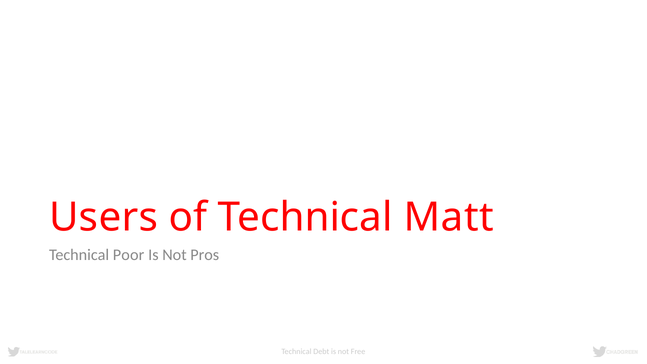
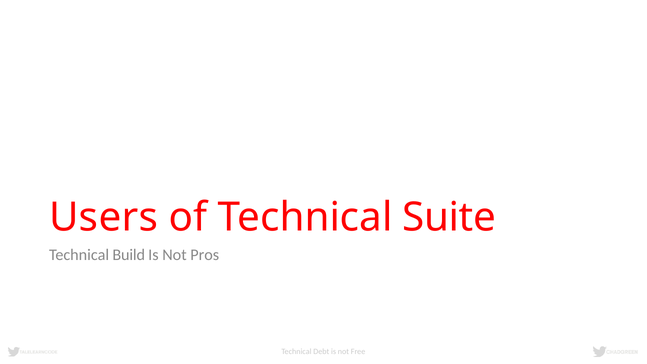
Matt: Matt -> Suite (449, 218)
Poor: Poor -> Build (129, 255)
